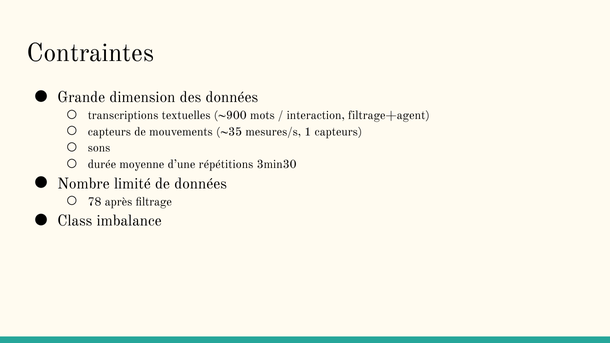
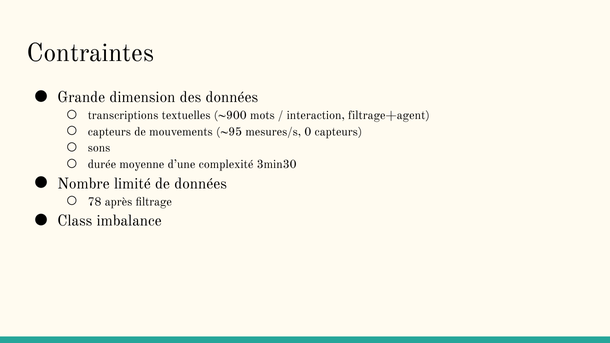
~35: ~35 -> ~95 (229, 132)
1: 1 -> 0 (308, 132)
répétitions: répétitions -> complexité (226, 164)
